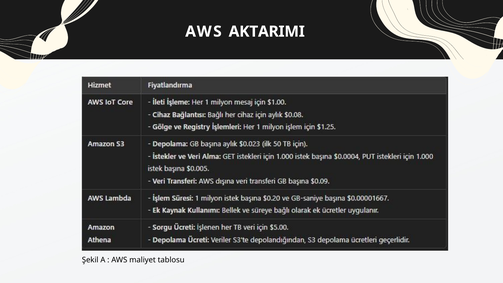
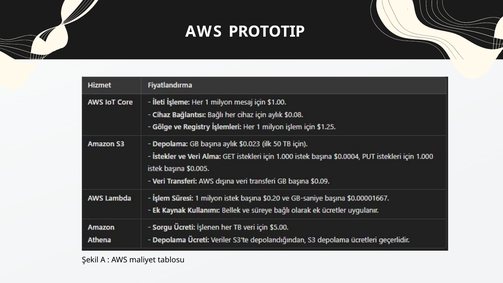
AKTARIMI: AKTARIMI -> PROTOTIP (267, 32)
